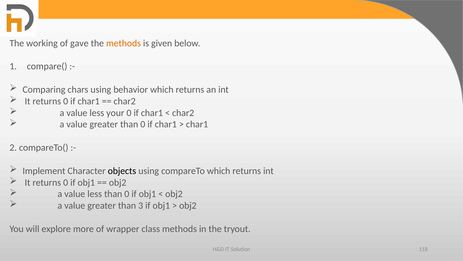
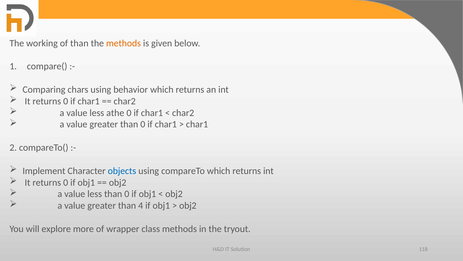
of gave: gave -> than (79, 43)
your: your -> athe (115, 113)
objects colour: black -> blue (122, 171)
3: 3 -> 4 (141, 205)
